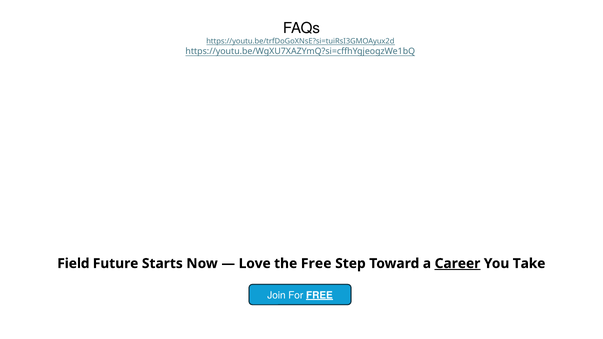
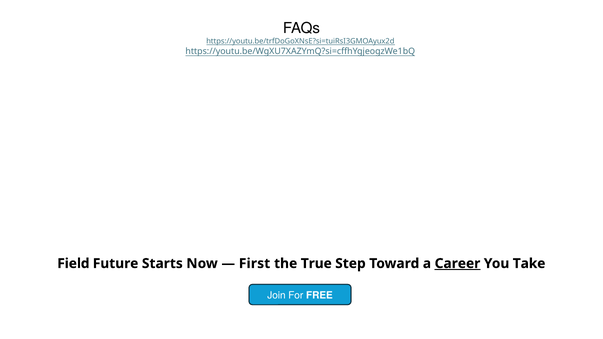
Love: Love -> First (255, 264)
the Free: Free -> True (316, 264)
FREE underline: present -> none (319, 295)
